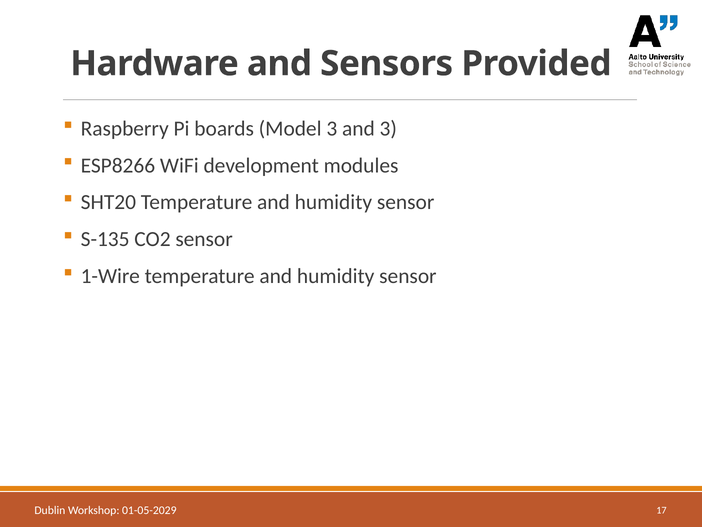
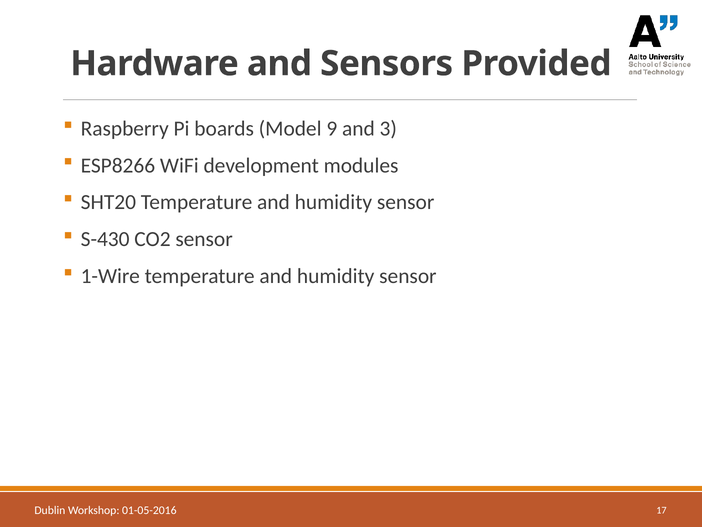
Model 3: 3 -> 9 (332, 129)
S-135: S-135 -> S-430 (105, 239)
01-05-2029: 01-05-2029 -> 01-05-2016 (149, 510)
